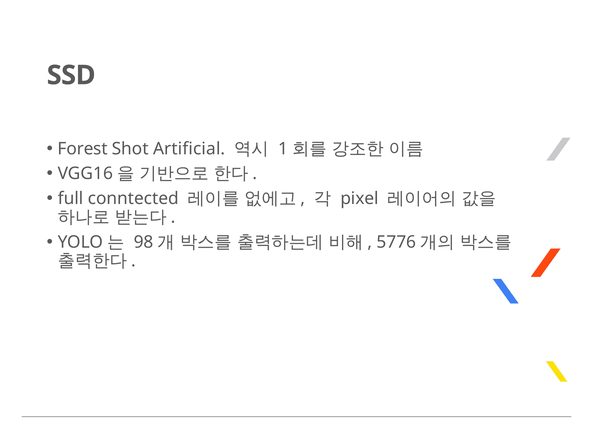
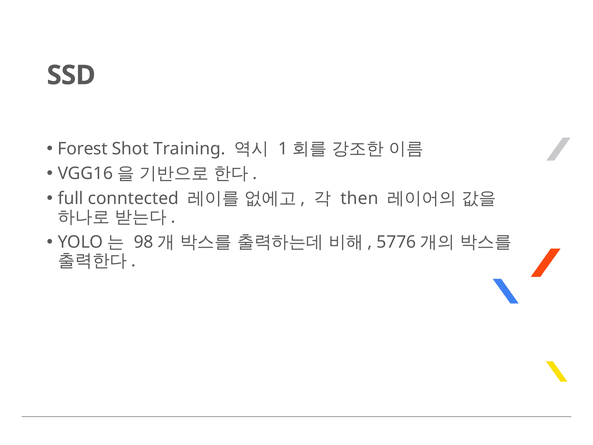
Artificial: Artificial -> Training (189, 149)
pixel: pixel -> then (359, 198)
